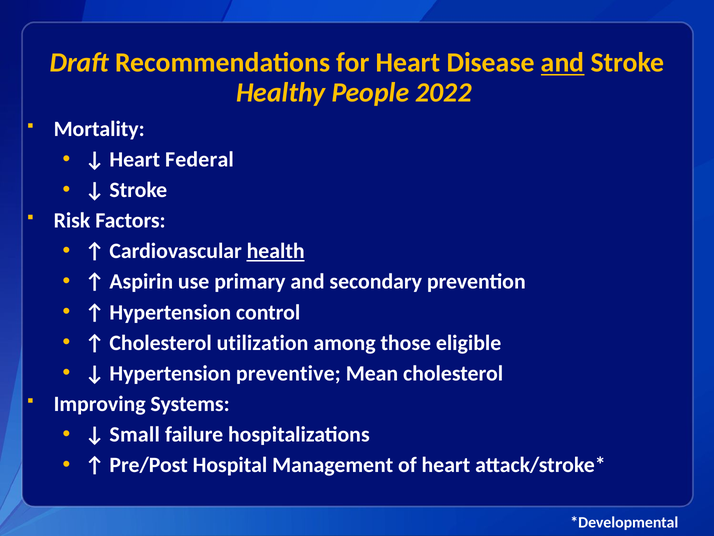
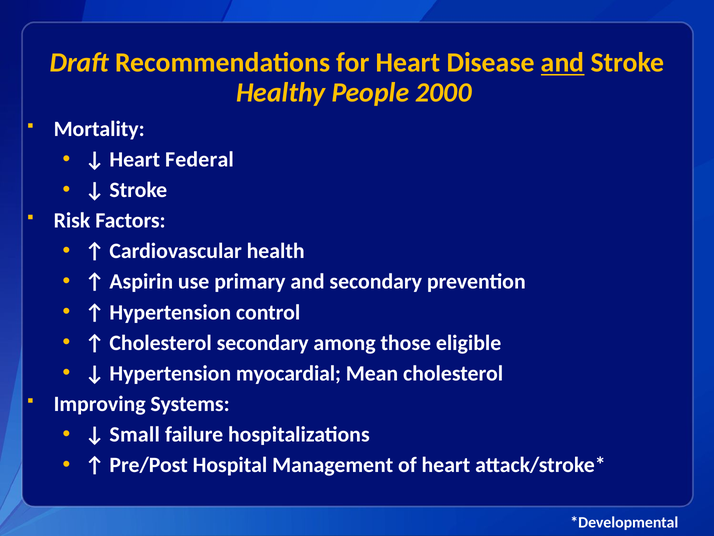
2022: 2022 -> 2000 (443, 92)
health underline: present -> none (276, 251)
Cholesterol utilization: utilization -> secondary (263, 343)
preventive: preventive -> myocardial (288, 373)
